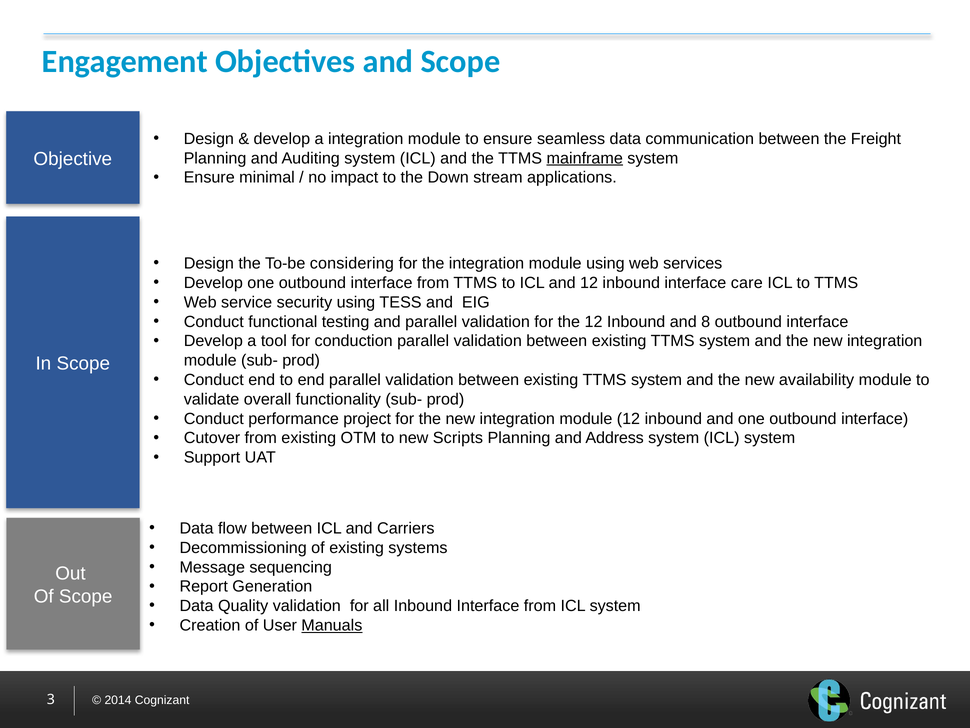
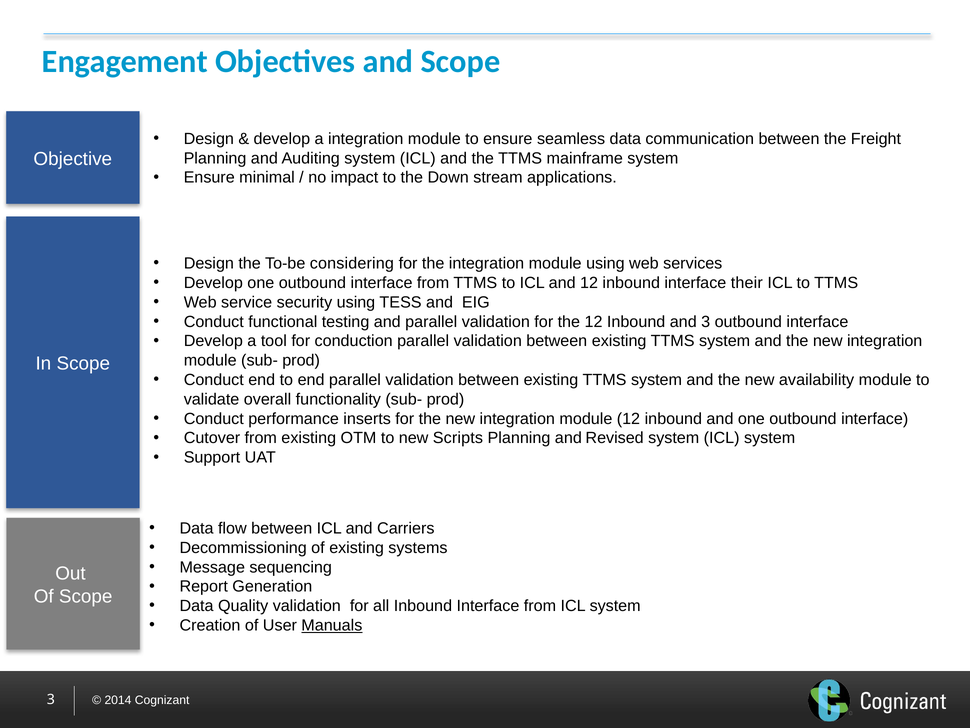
mainframe underline: present -> none (585, 158)
care: care -> their (747, 283)
and 8: 8 -> 3 (706, 321)
project: project -> inserts (367, 418)
Address: Address -> Revised (615, 438)
